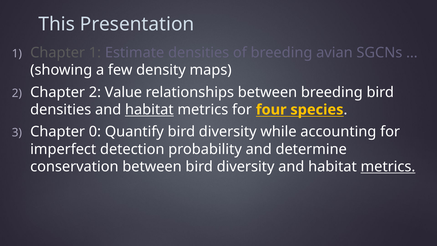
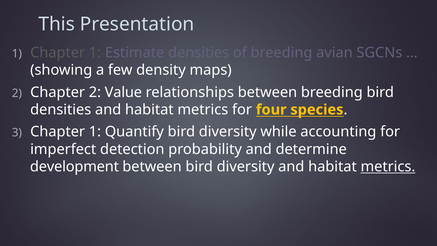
habitat underline: present -> none (149, 110)
3 Chapter 0: 0 -> 1 (95, 132)
conservation: conservation -> development (74, 167)
